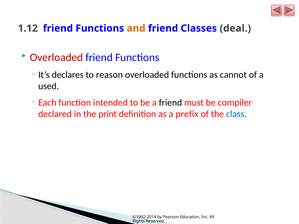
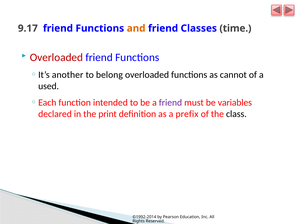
1.12: 1.12 -> 9.17 (28, 28)
deal: deal -> time (235, 28)
declares: declares -> another (68, 75)
reason: reason -> belong (109, 75)
friend colour: black -> purple (170, 103)
compiler: compiler -> variables (235, 103)
class colour: blue -> black (236, 114)
